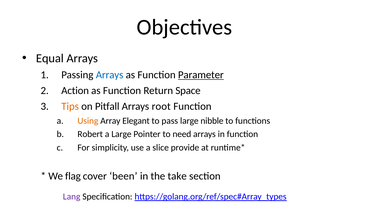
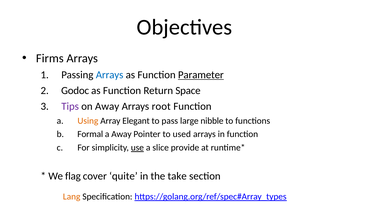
Equal: Equal -> Firms (50, 59)
Action: Action -> Godoc (75, 91)
Tips colour: orange -> purple (70, 107)
on Pitfall: Pitfall -> Away (107, 107)
Robert: Robert -> Formal (90, 135)
a Large: Large -> Away (121, 135)
need: need -> used (182, 135)
use underline: none -> present (137, 148)
been: been -> quite (123, 177)
Lang colour: purple -> orange (72, 197)
